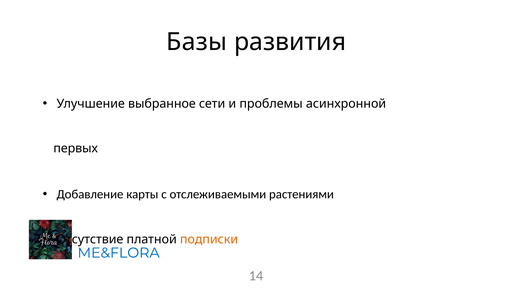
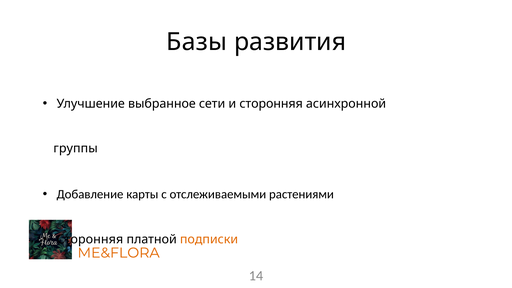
и проблемы: проблемы -> сторонняя (271, 104)
первых: первых -> группы (76, 149)
Отсутствие: Отсутствие -> Сторонняя (90, 239)
ME&FLORA colour: blue -> orange (119, 253)
